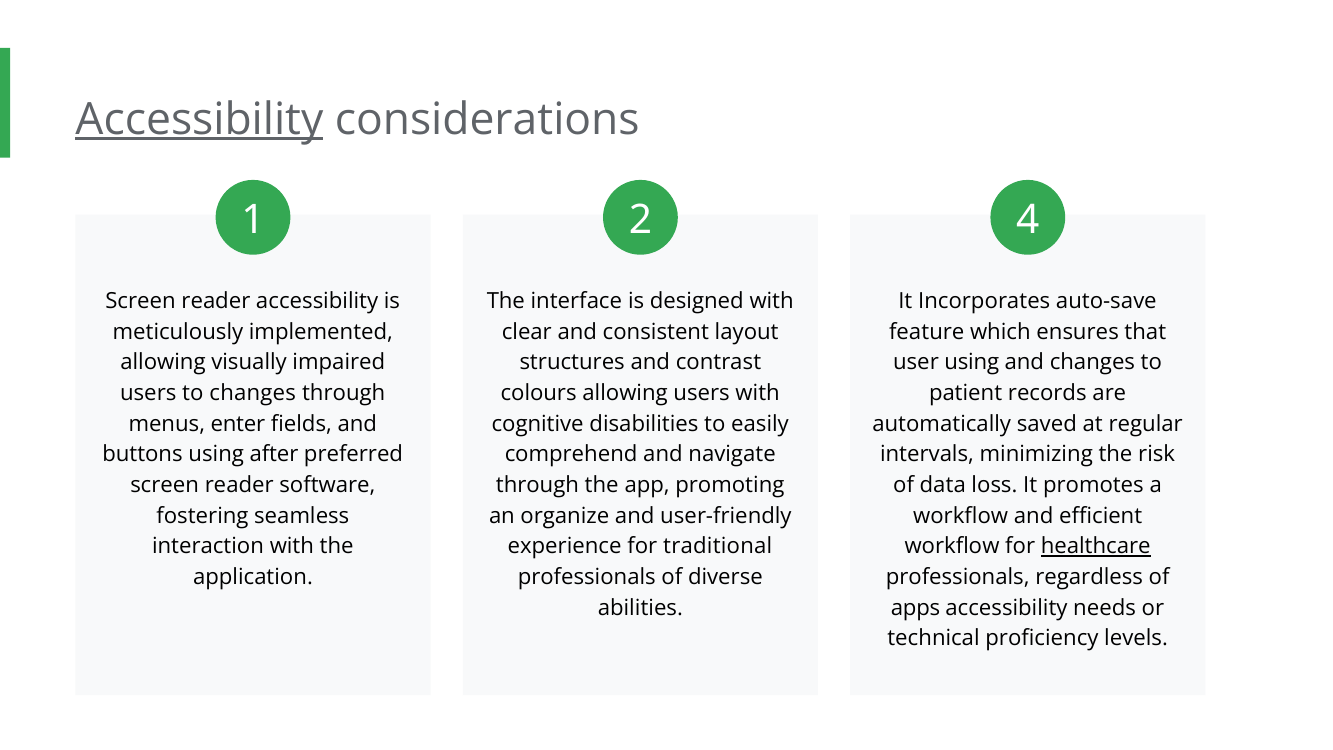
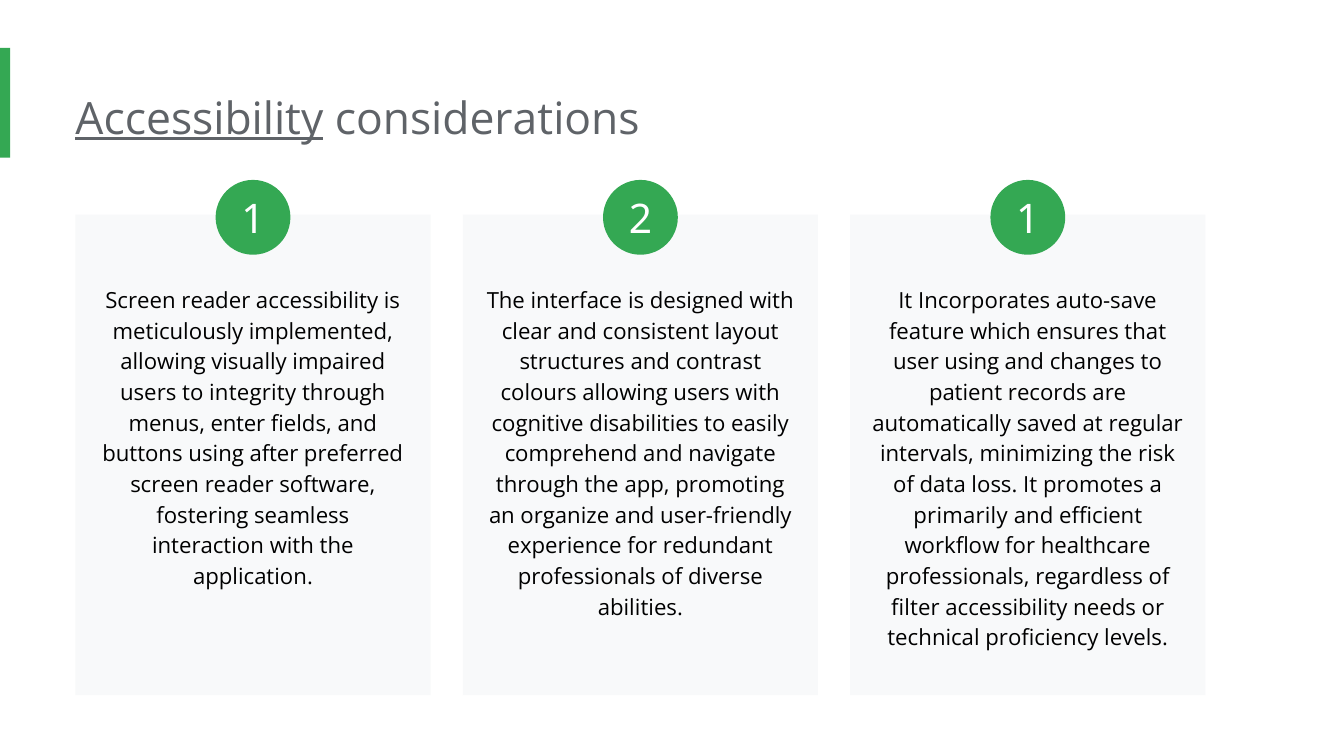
2 4: 4 -> 1 (1028, 220)
to changes: changes -> integrity (253, 393)
workflow: workflow -> primarily (961, 516)
traditional: traditional -> redundant (718, 546)
healthcare underline: present -> none (1096, 546)
apps: apps -> filter (915, 608)
